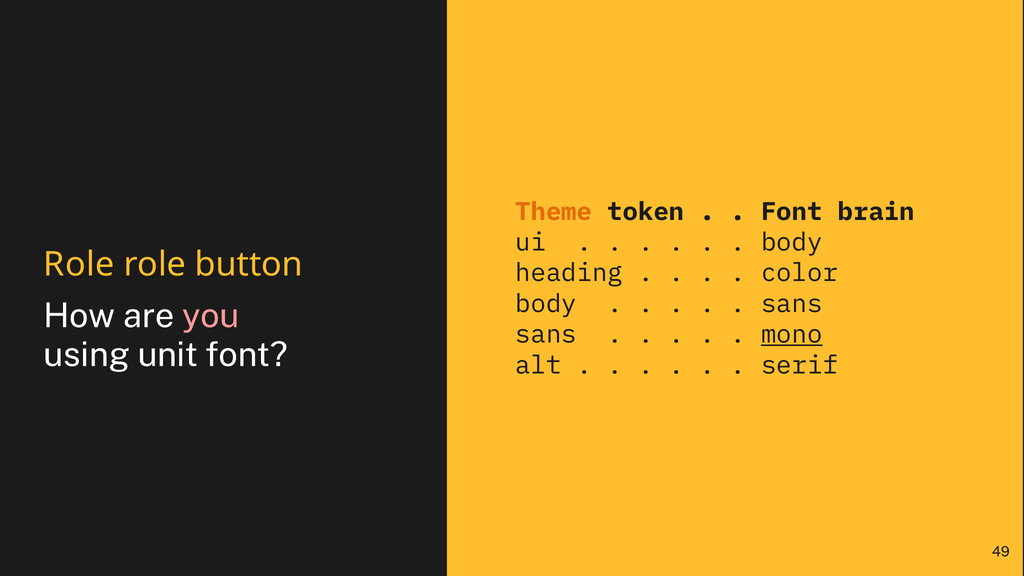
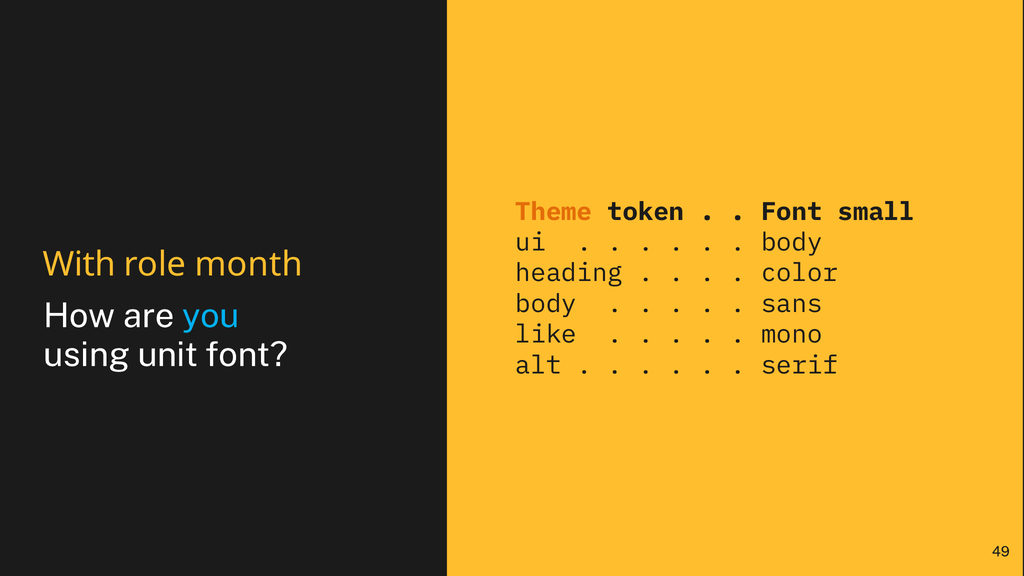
brain: brain -> small (876, 212)
Role: Role -> With (79, 264)
button: button -> month (249, 264)
you colour: pink -> light blue (211, 316)
sans: sans -> like (546, 334)
mono underline: present -> none (792, 334)
